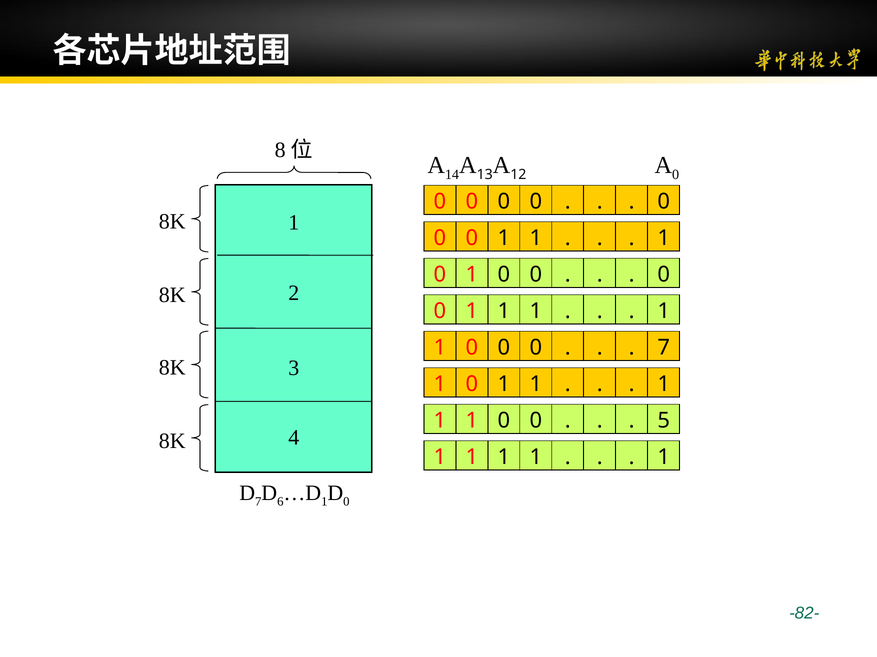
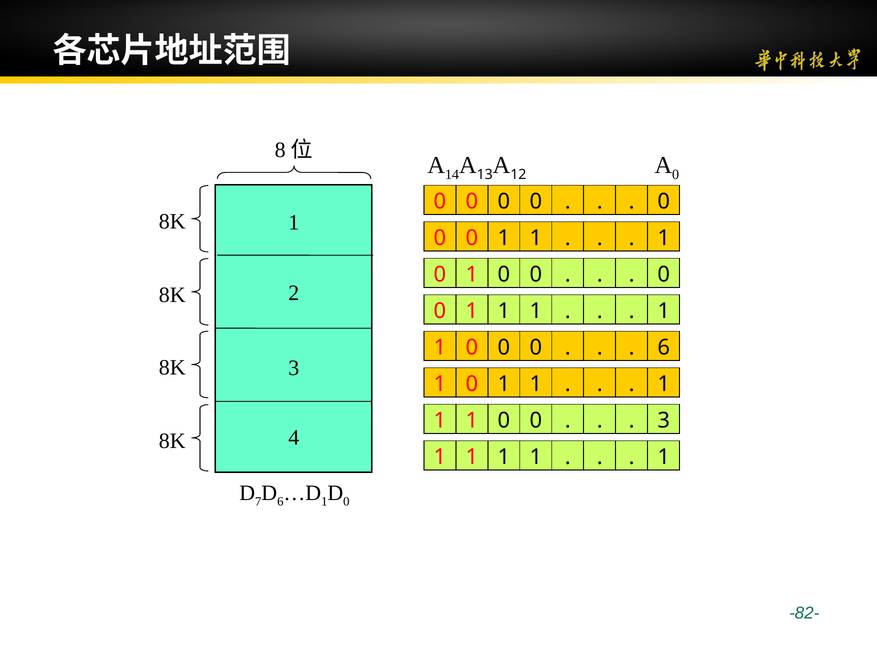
7: 7 -> 6 (664, 348)
5: 5 -> 3 (664, 421)
